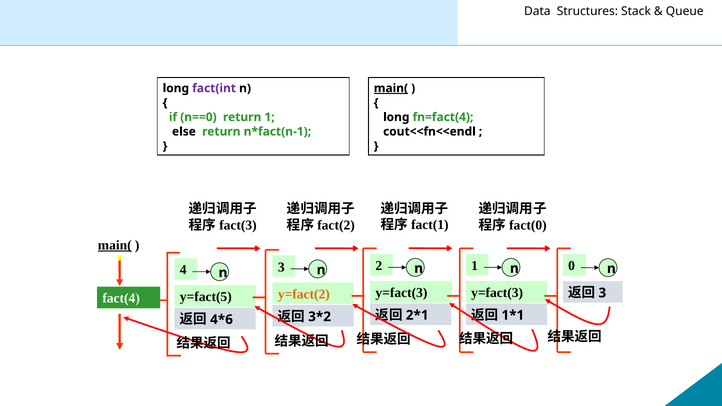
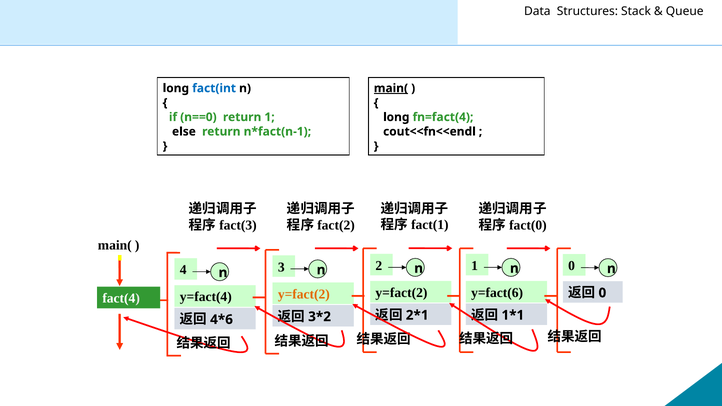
fact(int colour: purple -> blue (214, 88)
main( underline: present -> none (115, 245)
y=fact(3: y=fact(3 -> y=fact(2 (401, 293)
y=fact(3: y=fact(3 -> y=fact(6 (497, 293)
3: 3 -> 0 (602, 293)
y=fact(5: y=fact(5 -> y=fact(4 (206, 297)
